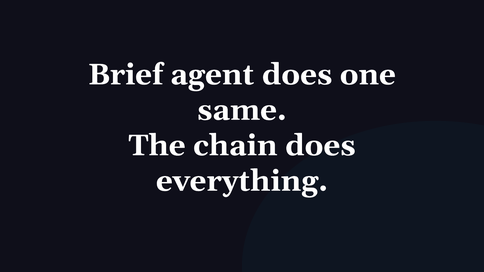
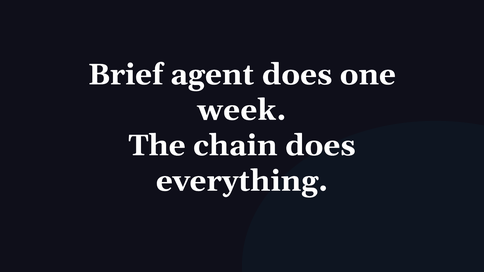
same: same -> week (242, 110)
